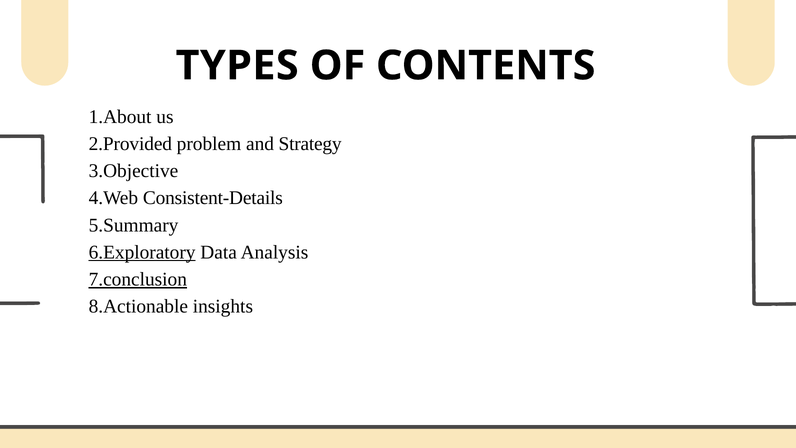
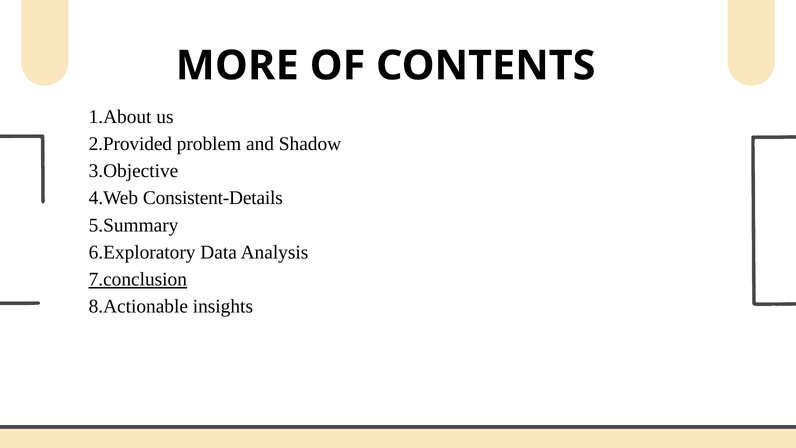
TYPES: TYPES -> MORE (237, 66)
Strategy: Strategy -> Shadow (310, 144)
6.Exploratory underline: present -> none (142, 252)
